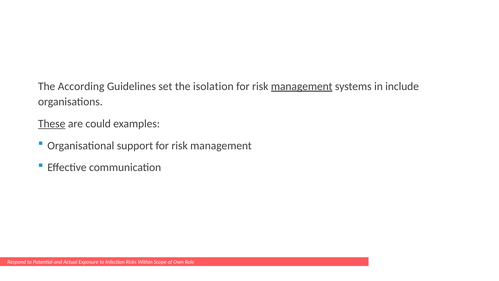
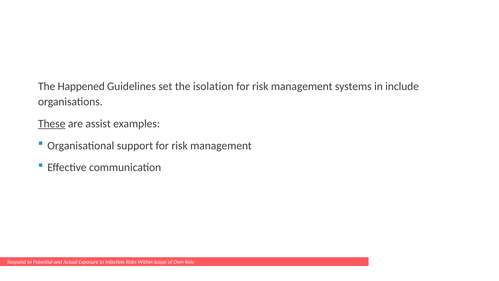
According: According -> Happened (81, 86)
management underline: present -> none (302, 86)
could: could -> assist (98, 124)
